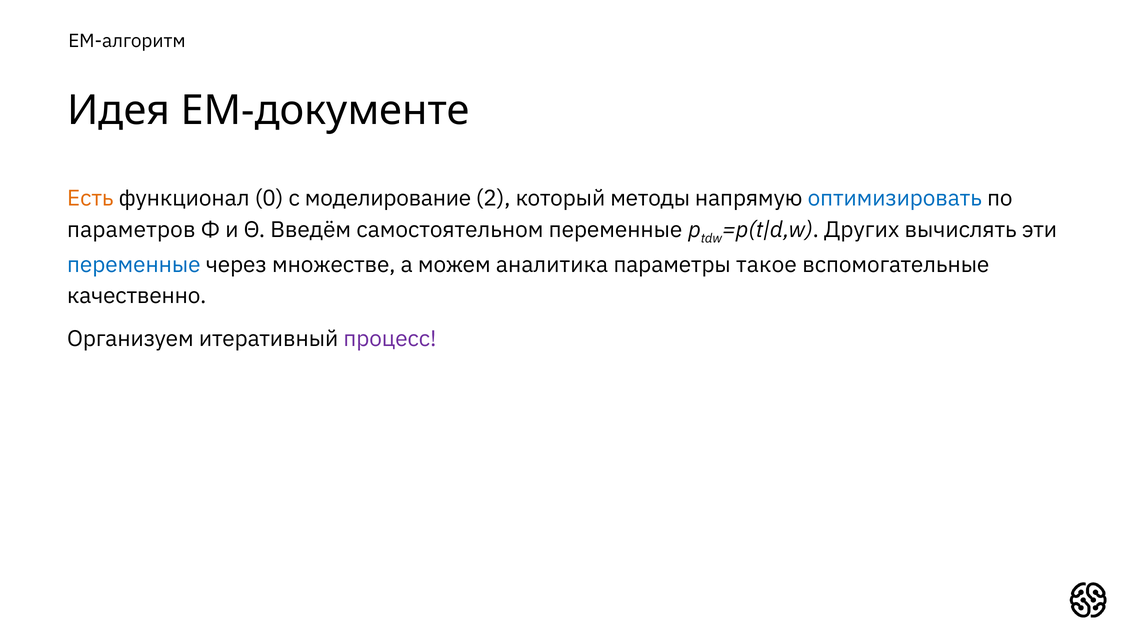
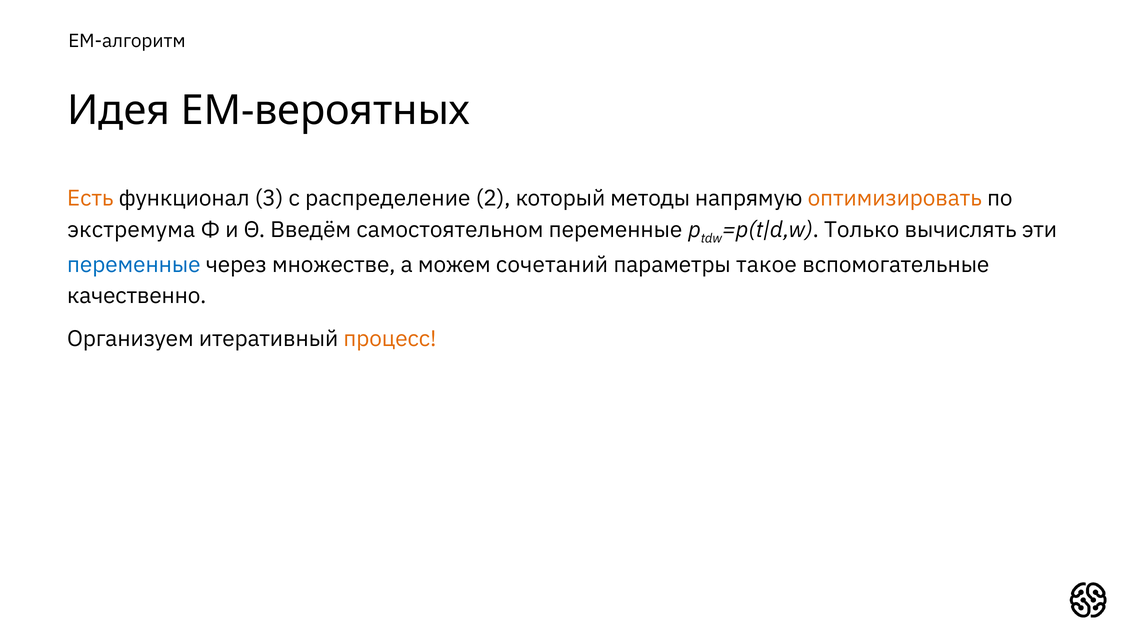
EM-документе: EM-документе -> EM-вероятных (325, 110)
0: 0 -> 3 (269, 198)
моделирование: моделирование -> распределение (388, 198)
оптимизировать colour: blue -> orange (895, 198)
параметров: параметров -> экстремума (131, 230)
Других: Других -> Только (862, 230)
аналитика: аналитика -> сочетаний (552, 264)
процесс colour: purple -> orange (390, 338)
